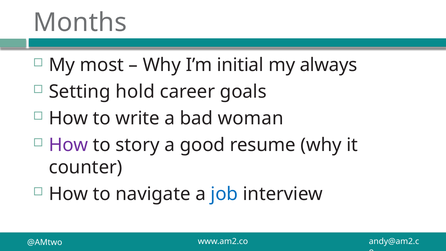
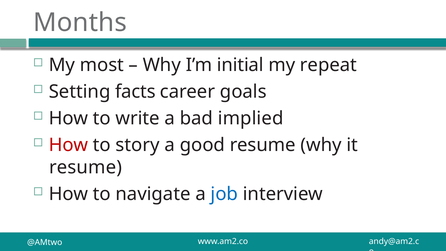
always: always -> repeat (328, 65)
hold: hold -> facts (135, 92)
woman: woman -> implied (251, 118)
How colour: purple -> red (68, 145)
counter: counter -> resume (86, 167)
